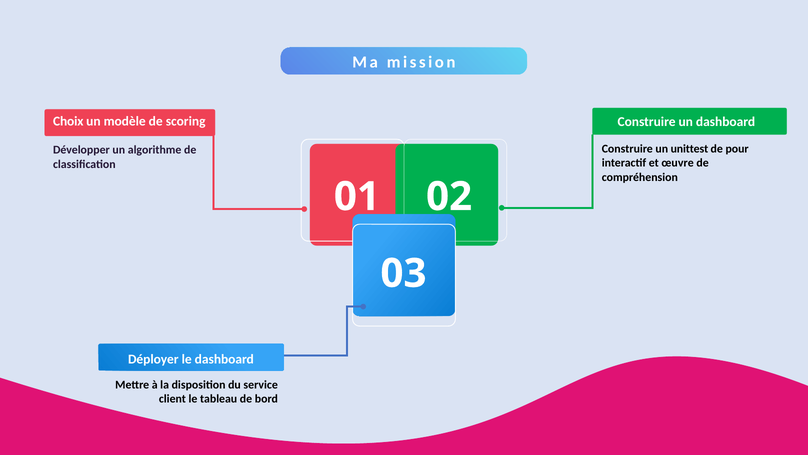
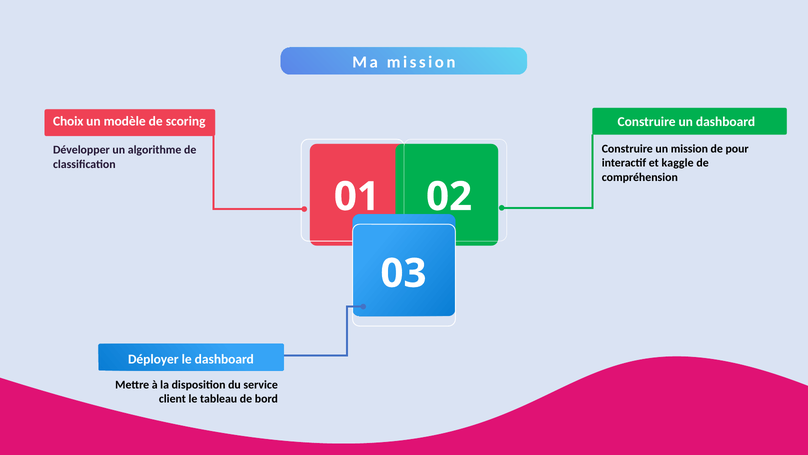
un unittest: unittest -> mission (689, 149)
œuvre: œuvre -> kaggle (678, 163)
